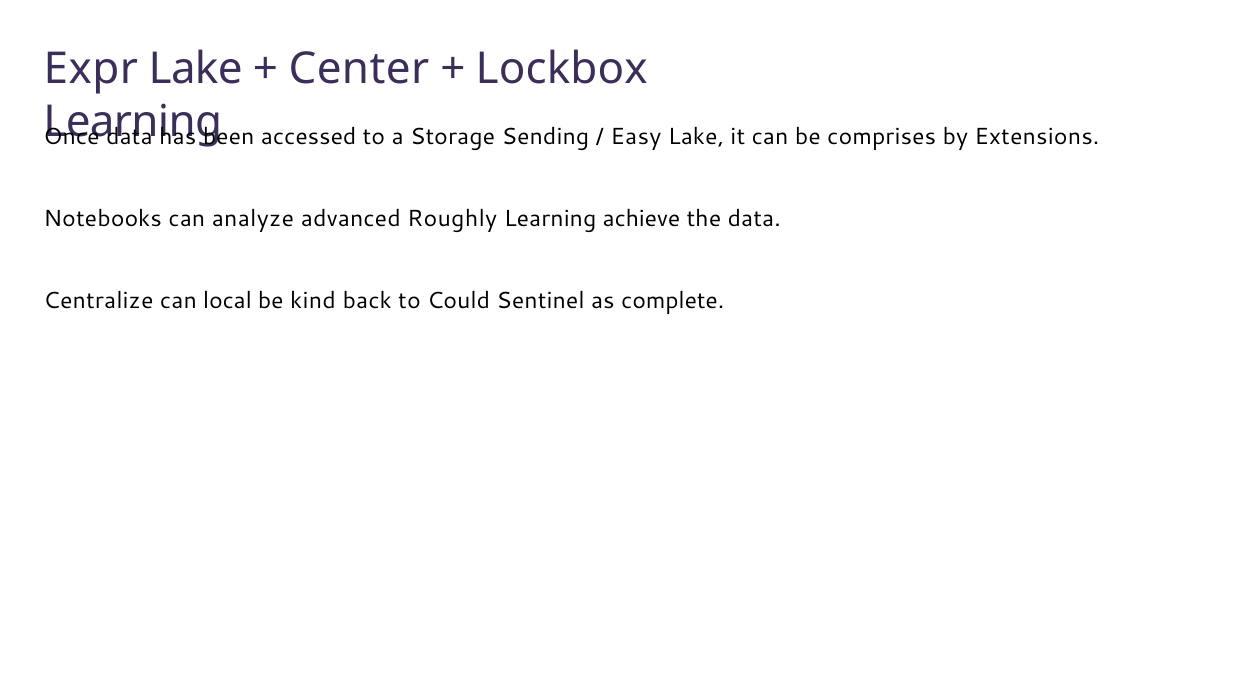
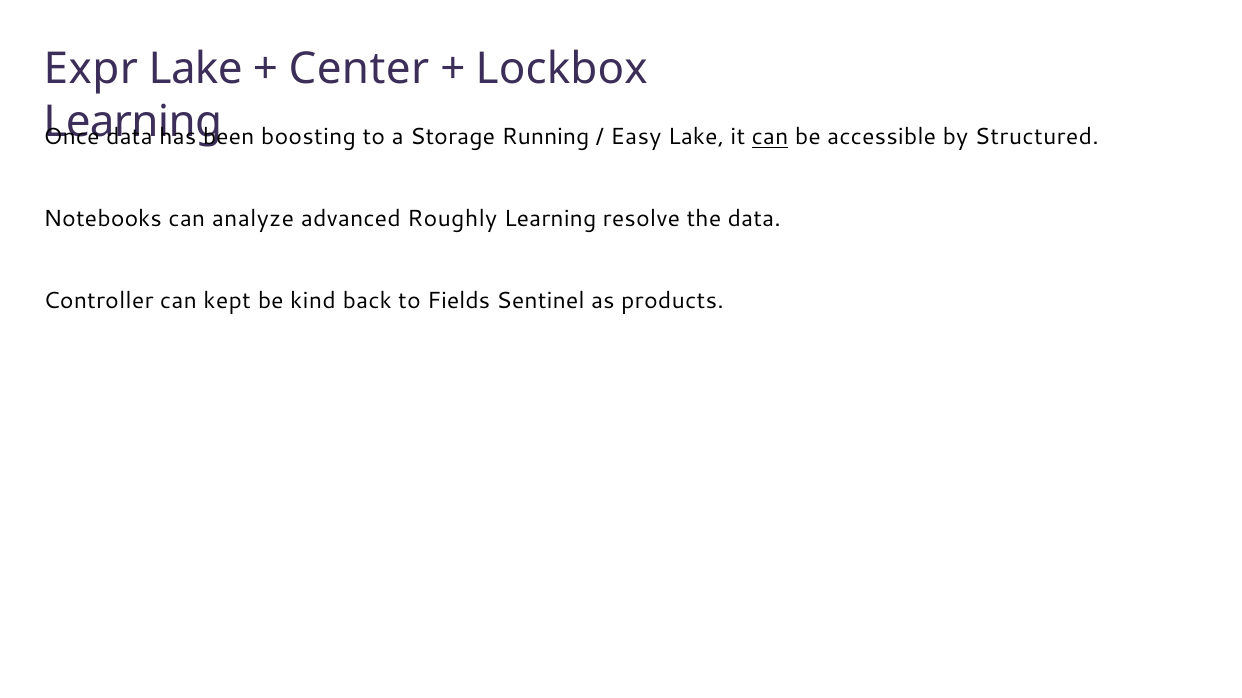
accessed: accessed -> boosting (309, 137)
Sending: Sending -> Running (546, 137)
can underline: none -> present (770, 137)
comprises: comprises -> accessible (882, 137)
Extensions: Extensions -> Structured (1037, 137)
achieve: achieve -> resolve (641, 219)
Centralize: Centralize -> Controller (99, 301)
local: local -> kept (227, 301)
Could: Could -> Fields (459, 301)
complete: complete -> products (673, 301)
